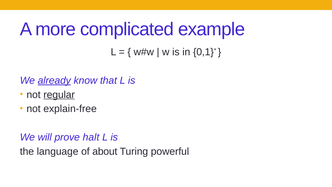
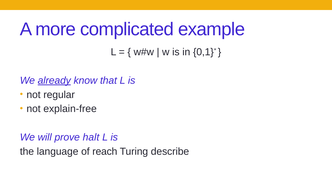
regular underline: present -> none (59, 95)
about: about -> reach (105, 151)
powerful: powerful -> describe (170, 151)
